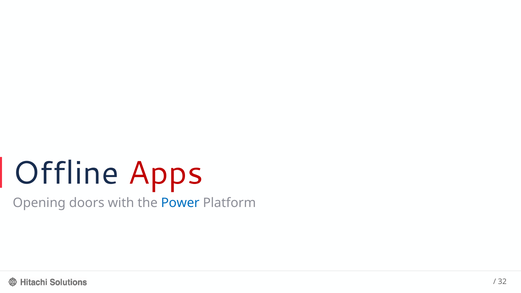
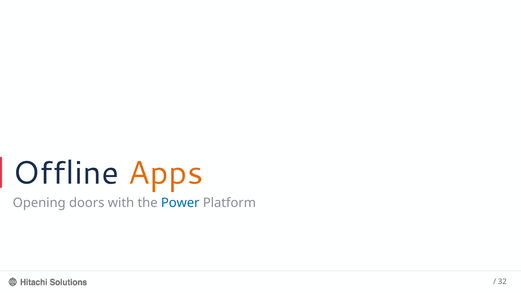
Apps colour: red -> orange (166, 173)
